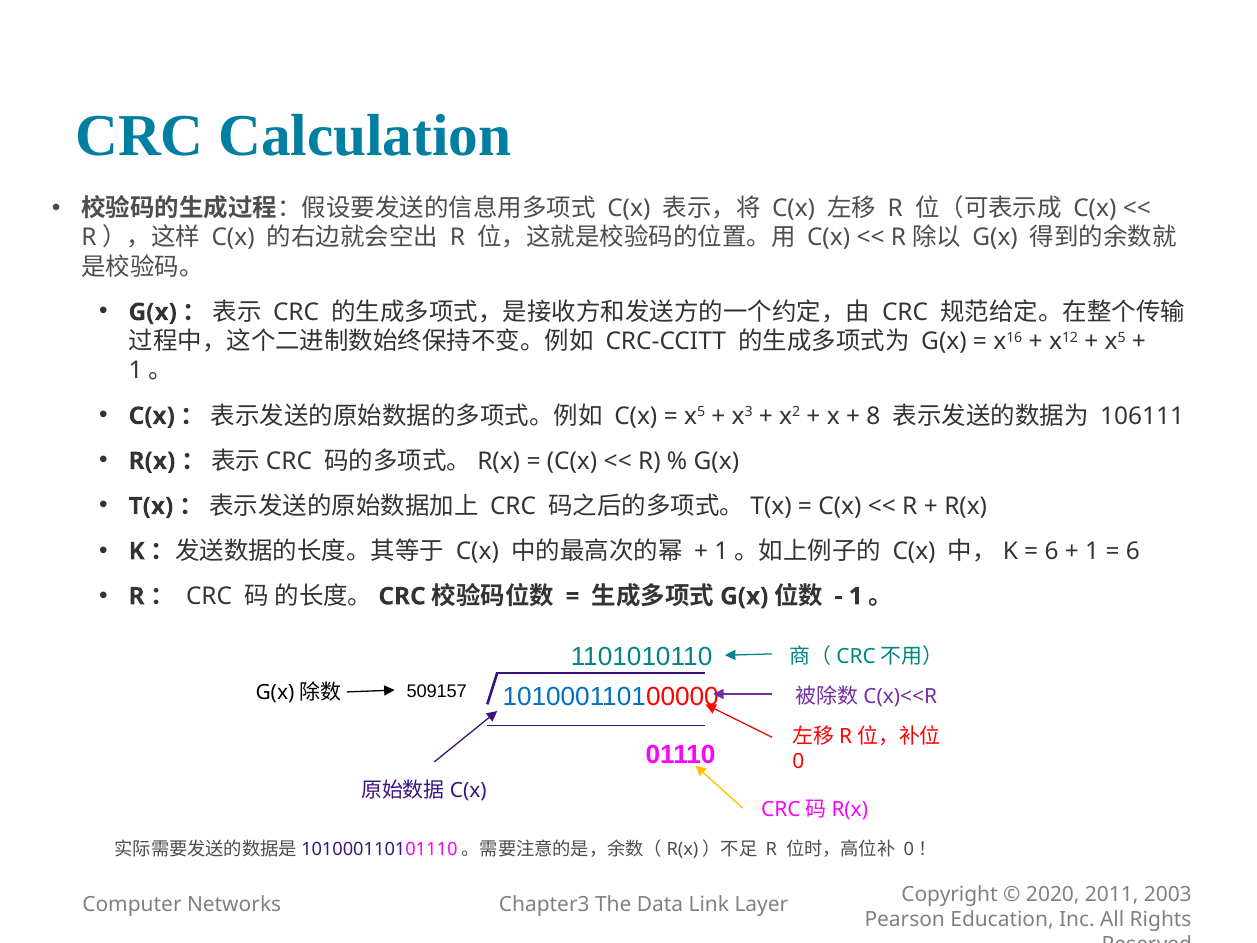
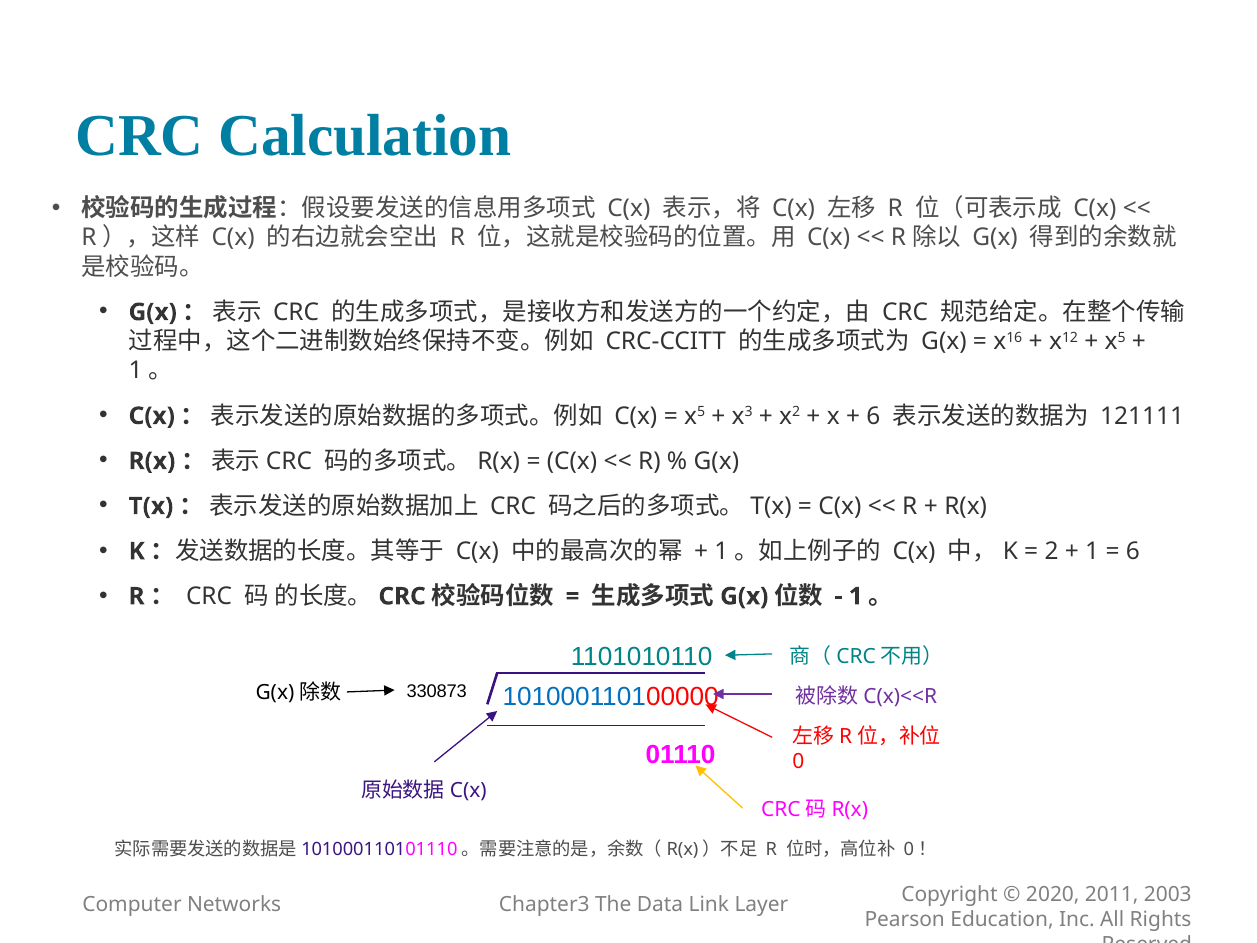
8: 8 -> 6 (873, 416)
106111: 106111 -> 121111 (1142, 416)
6: 6 -> 2 (1052, 551)
509157: 509157 -> 330873 (437, 691)
